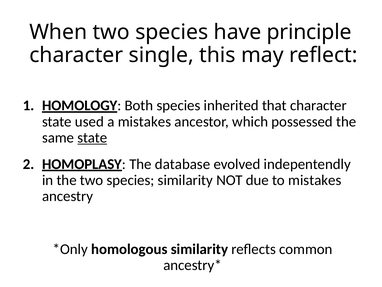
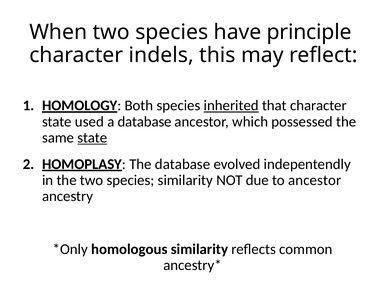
single: single -> indels (161, 55)
inherited underline: none -> present (231, 105)
a mistakes: mistakes -> database (145, 121)
to mistakes: mistakes -> ancestor (315, 180)
